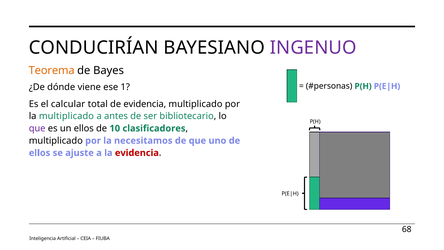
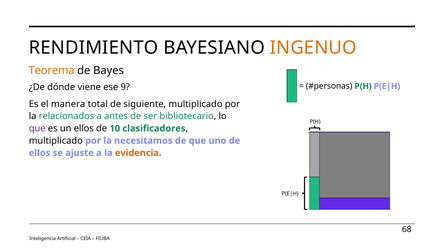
CONDUCIRÍAN: CONDUCIRÍAN -> RENDIMIENTO (94, 48)
INGENUO colour: purple -> orange (313, 48)
1: 1 -> 9 (125, 87)
calcular: calcular -> manera (68, 104)
de evidencia: evidencia -> siguiente (145, 104)
la multiplicado: multiplicado -> relacionados (66, 116)
evidencia colour: red -> orange (137, 153)
